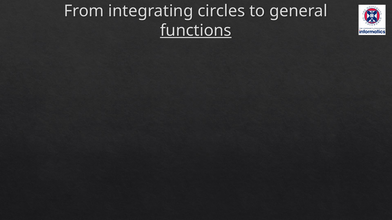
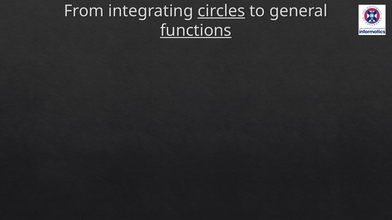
circles underline: none -> present (221, 11)
